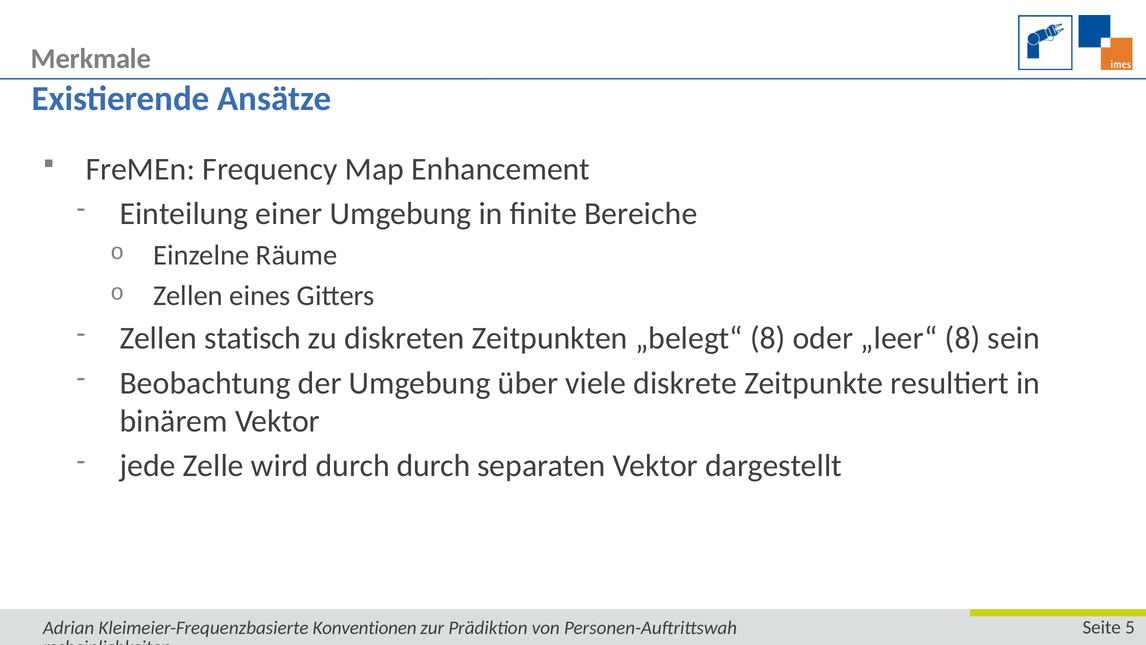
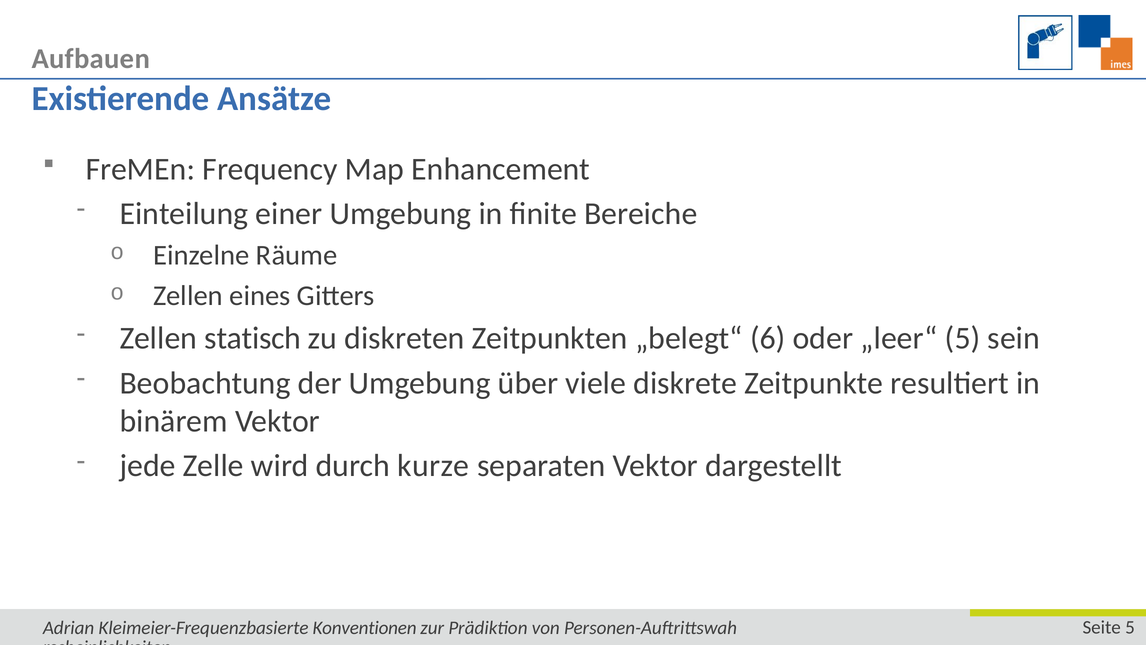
Merkmale: Merkmale -> Aufbauen (91, 59)
„belegt“ 8: 8 -> 6 (768, 338)
„leer“ 8: 8 -> 5 (963, 338)
durch durch: durch -> kurze (433, 466)
